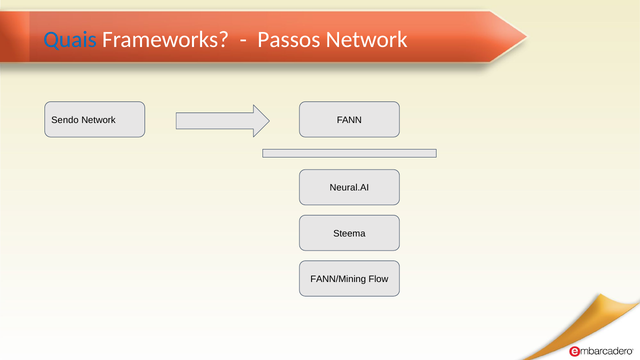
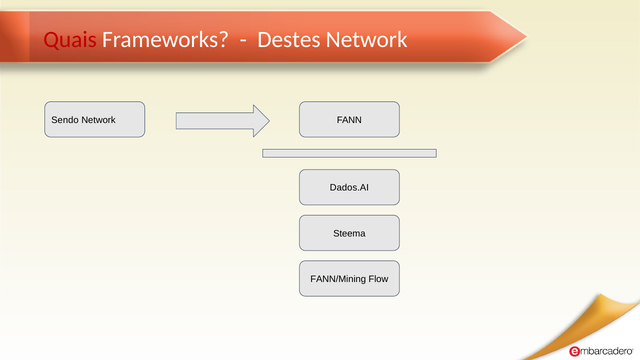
Quais colour: blue -> red (70, 39)
Passos: Passos -> Destes (289, 39)
Neural.AI: Neural.AI -> Dados.AI (349, 188)
